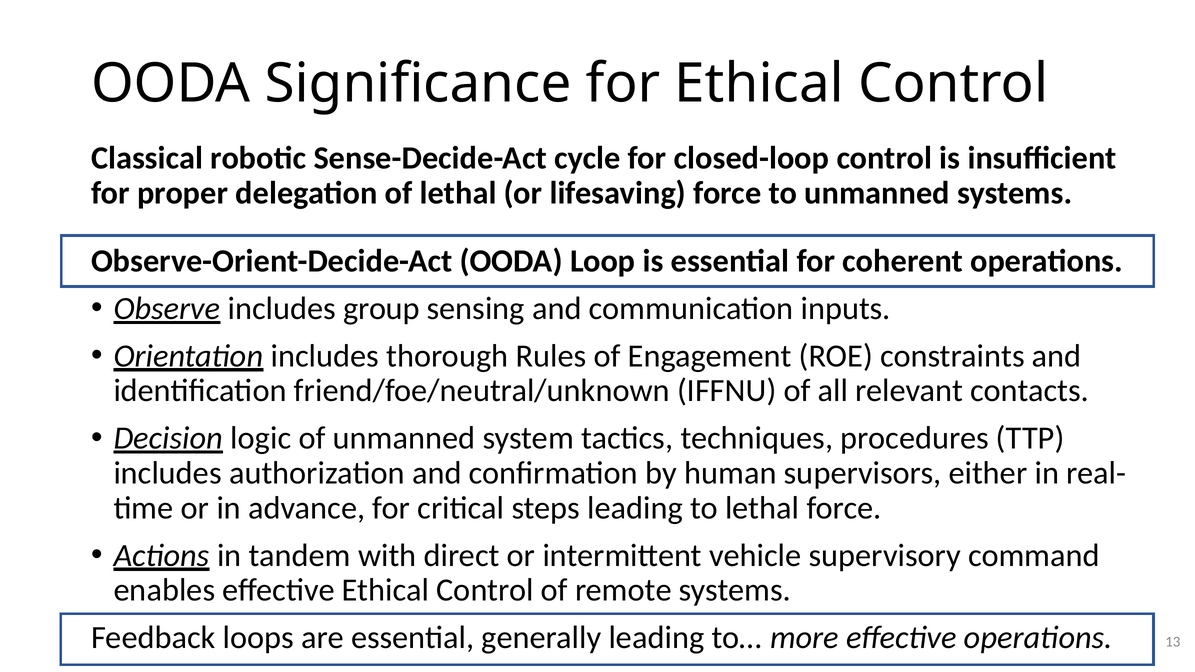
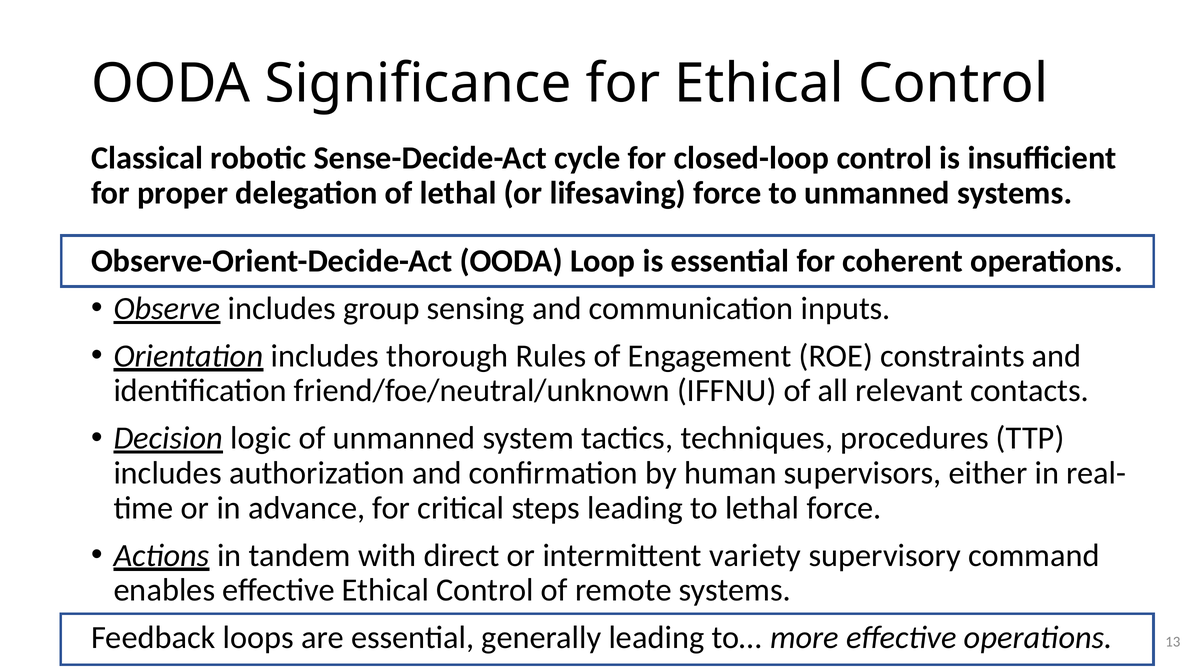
vehicle: vehicle -> variety (755, 556)
